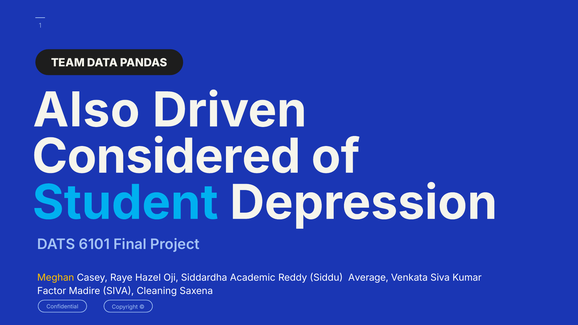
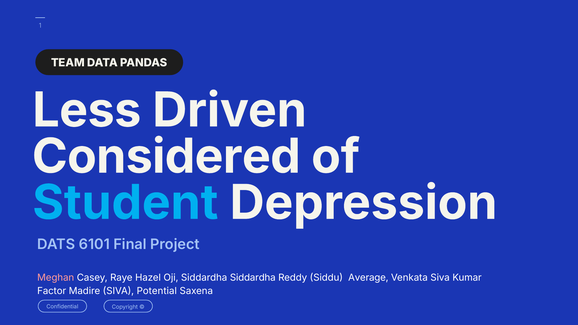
Also: Also -> Less (87, 111)
Meghan colour: yellow -> pink (56, 278)
Siddardha Academic: Academic -> Siddardha (253, 278)
Cleaning: Cleaning -> Potential (157, 291)
